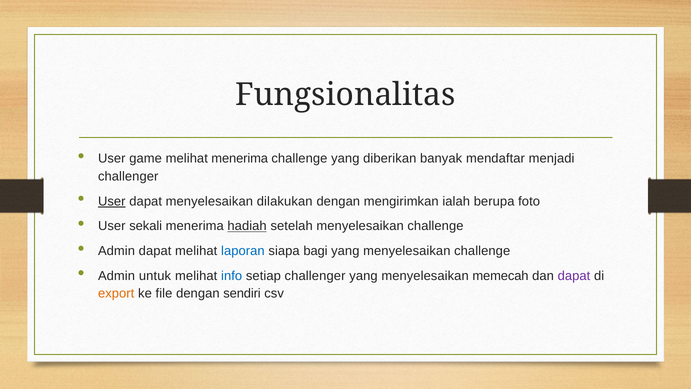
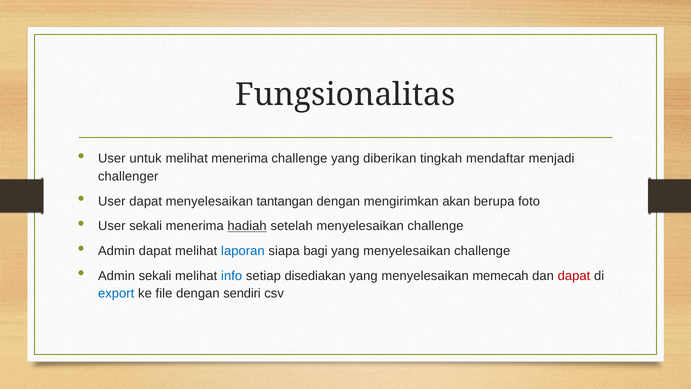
game: game -> untuk (146, 159)
banyak: banyak -> tingkah (441, 159)
User underline: present -> none (112, 201)
dilakukan: dilakukan -> tantangan (285, 201)
ialah: ialah -> akan (456, 201)
Admin untuk: untuk -> sekali (155, 276)
setiap challenger: challenger -> disediakan (315, 276)
dapat colour: purple -> red (574, 276)
export colour: orange -> blue (116, 293)
